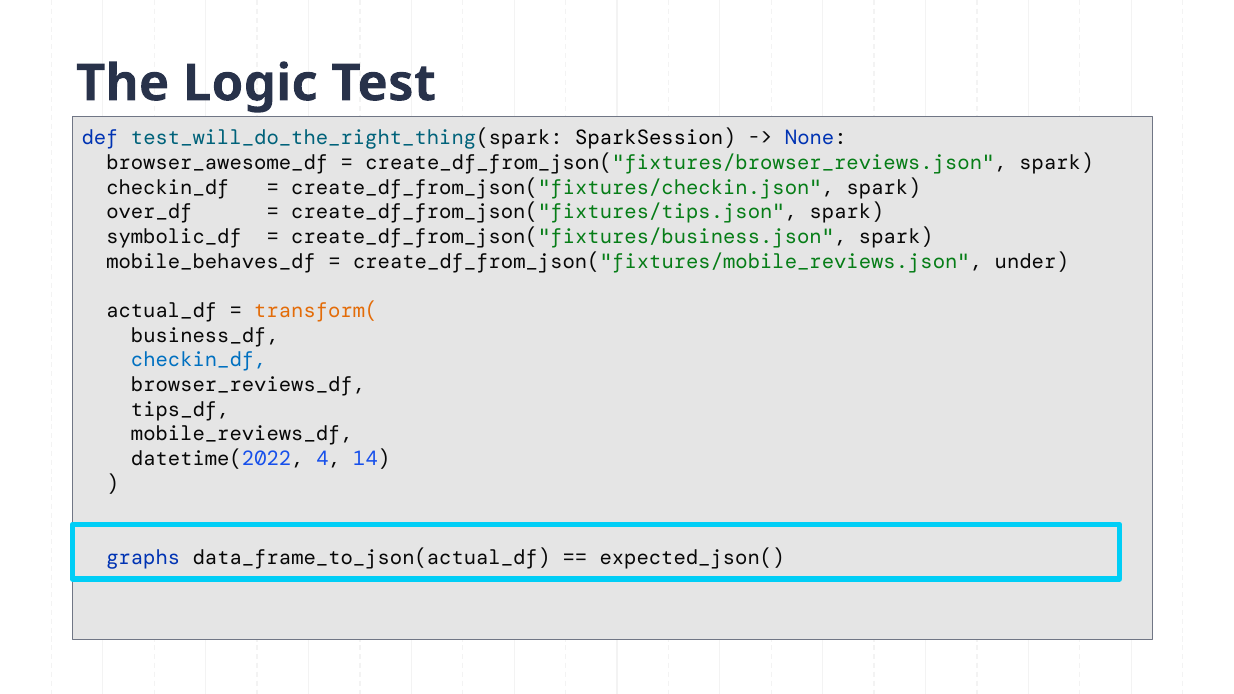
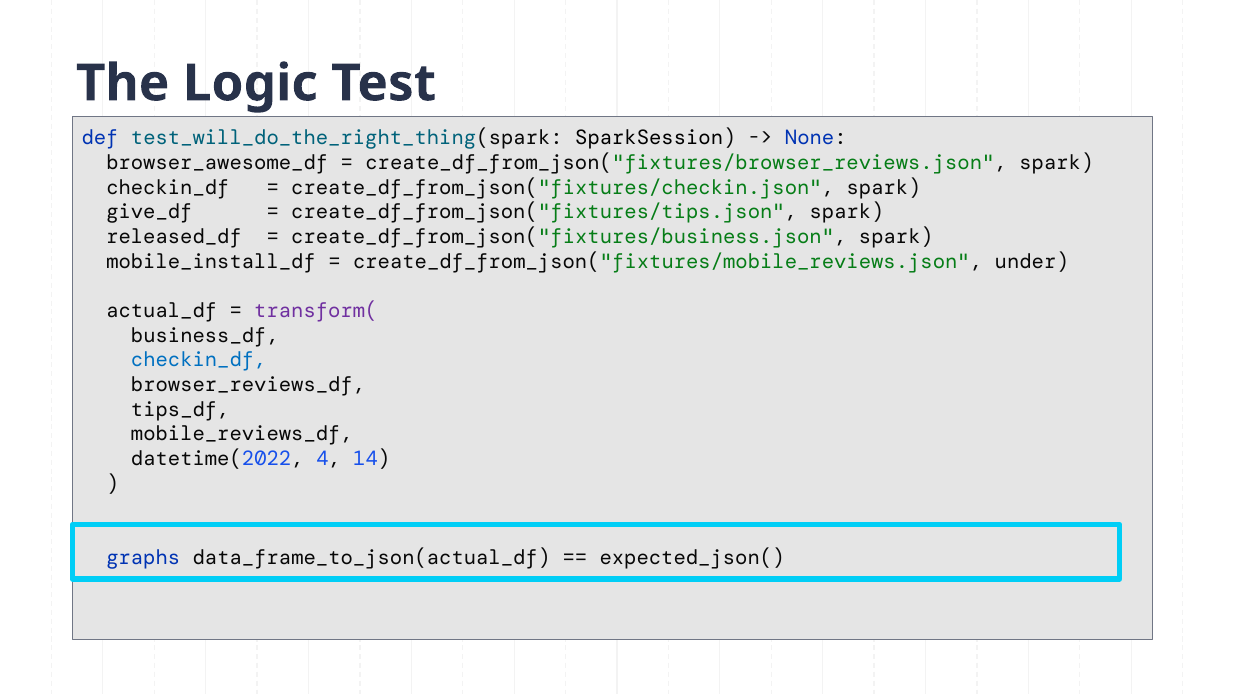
over_df: over_df -> give_df (149, 212)
symbolic_df: symbolic_df -> released_df (174, 237)
mobile_behaves_df: mobile_behaves_df -> mobile_install_df (211, 261)
transform( colour: orange -> purple (316, 311)
